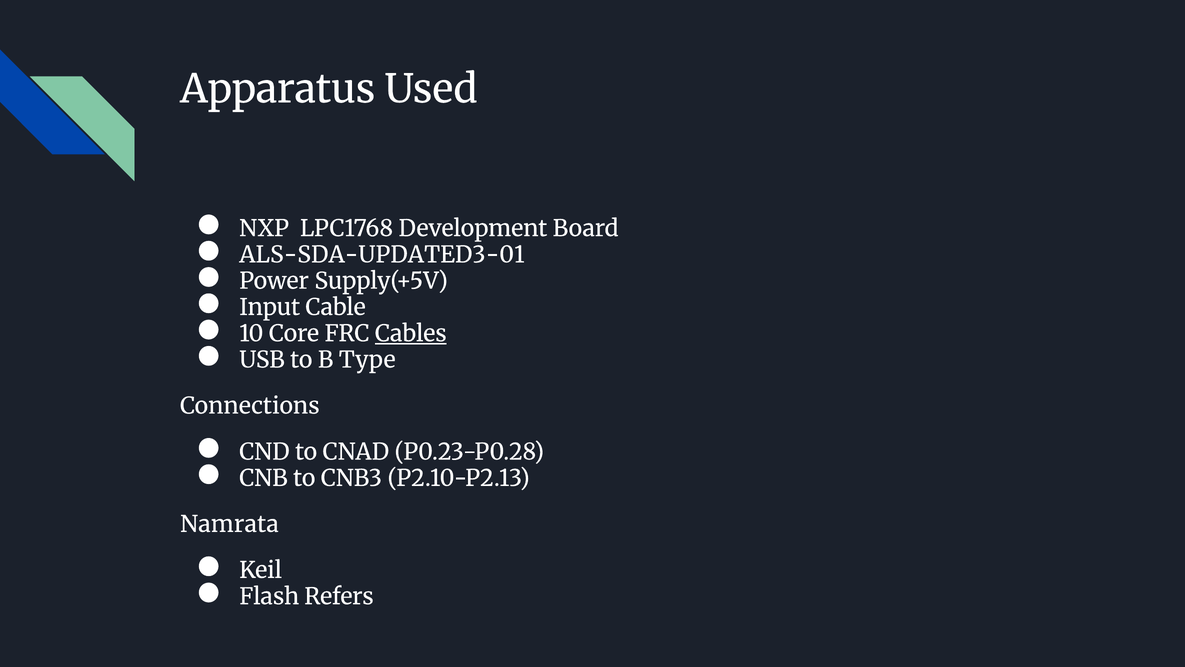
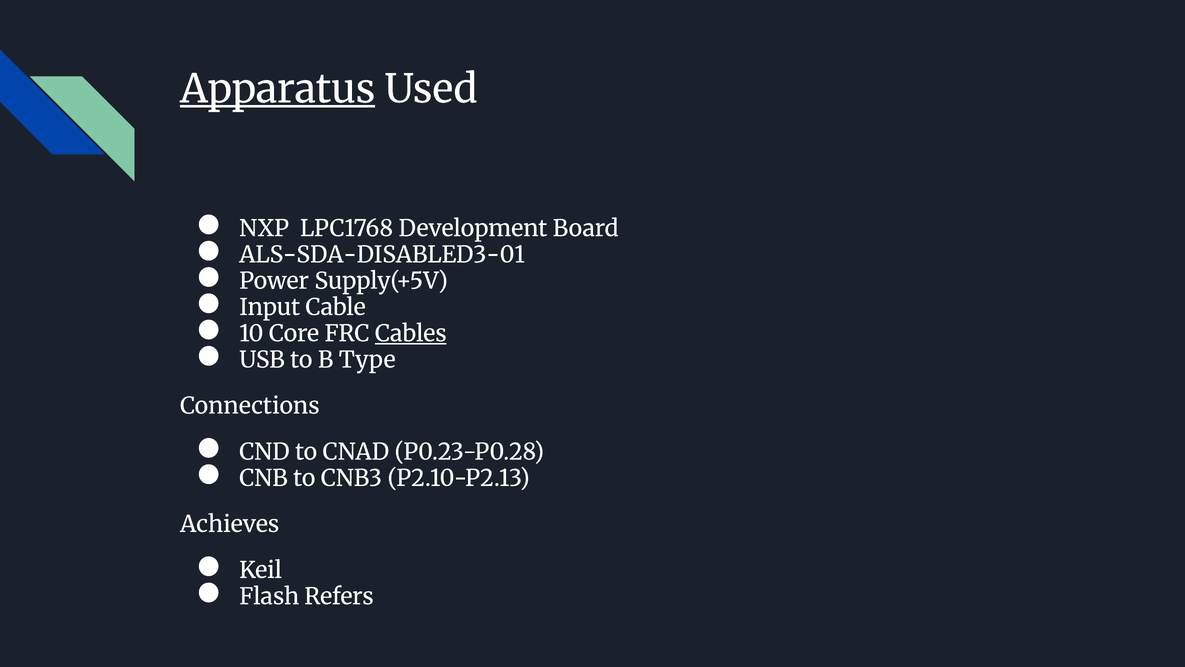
Apparatus underline: none -> present (278, 89)
ALS-SDA-UPDATED3-01: ALS-SDA-UPDATED3-01 -> ALS-SDA-DISABLED3-01 (382, 255)
Namrata: Namrata -> Achieves (230, 524)
